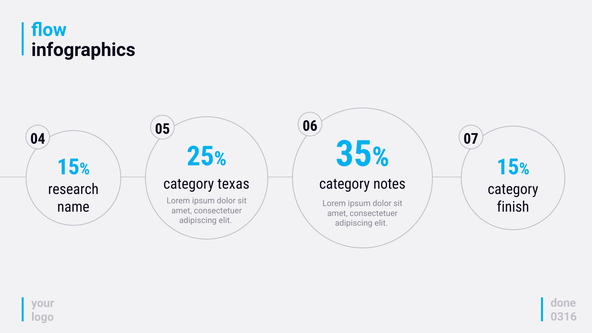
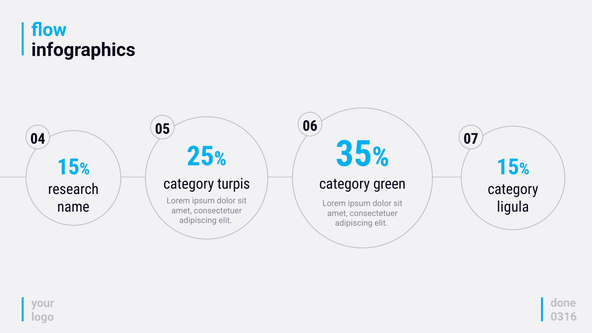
texas: texas -> turpis (234, 184)
notes: notes -> green (389, 184)
finish: finish -> ligula (513, 207)
